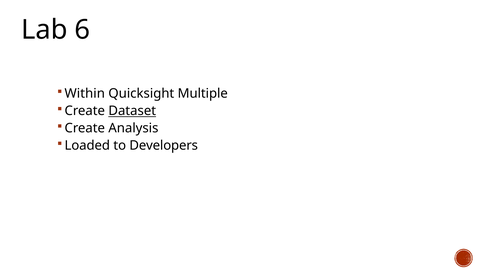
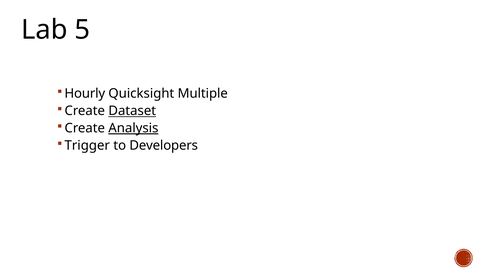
6: 6 -> 5 (82, 30)
Within: Within -> Hourly (85, 93)
Analysis underline: none -> present (133, 128)
Loaded: Loaded -> Trigger (87, 145)
